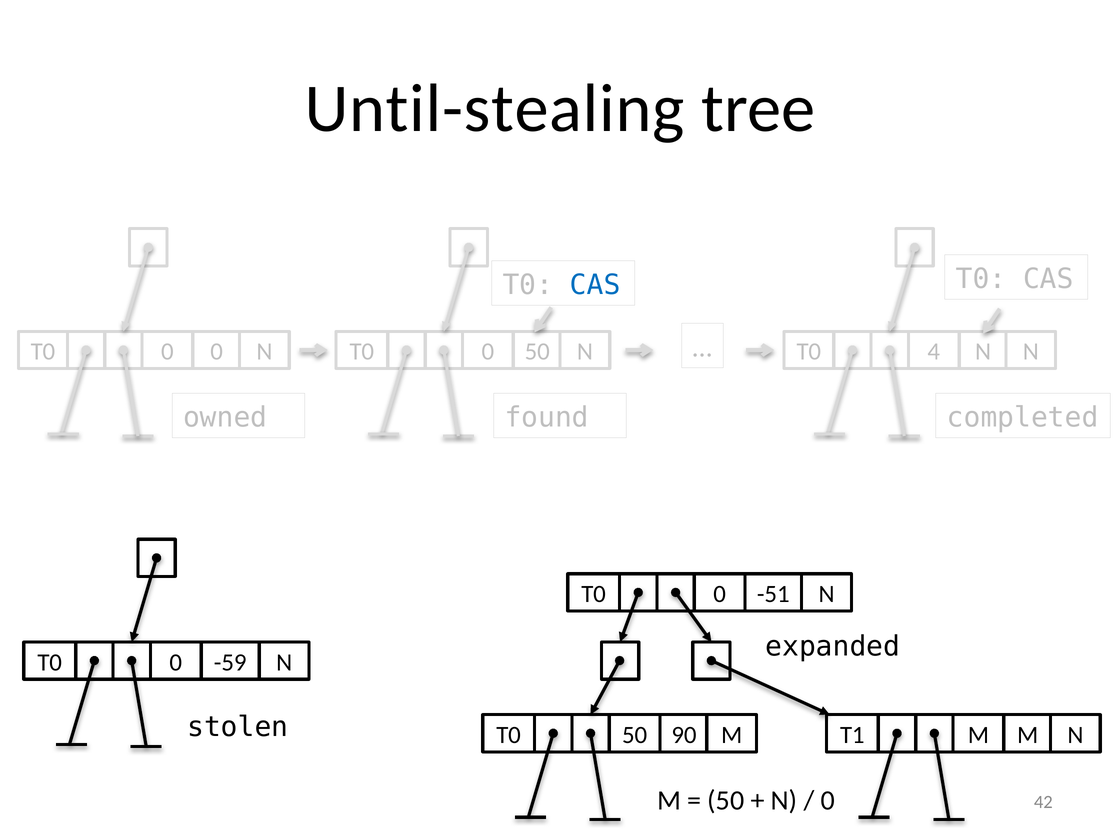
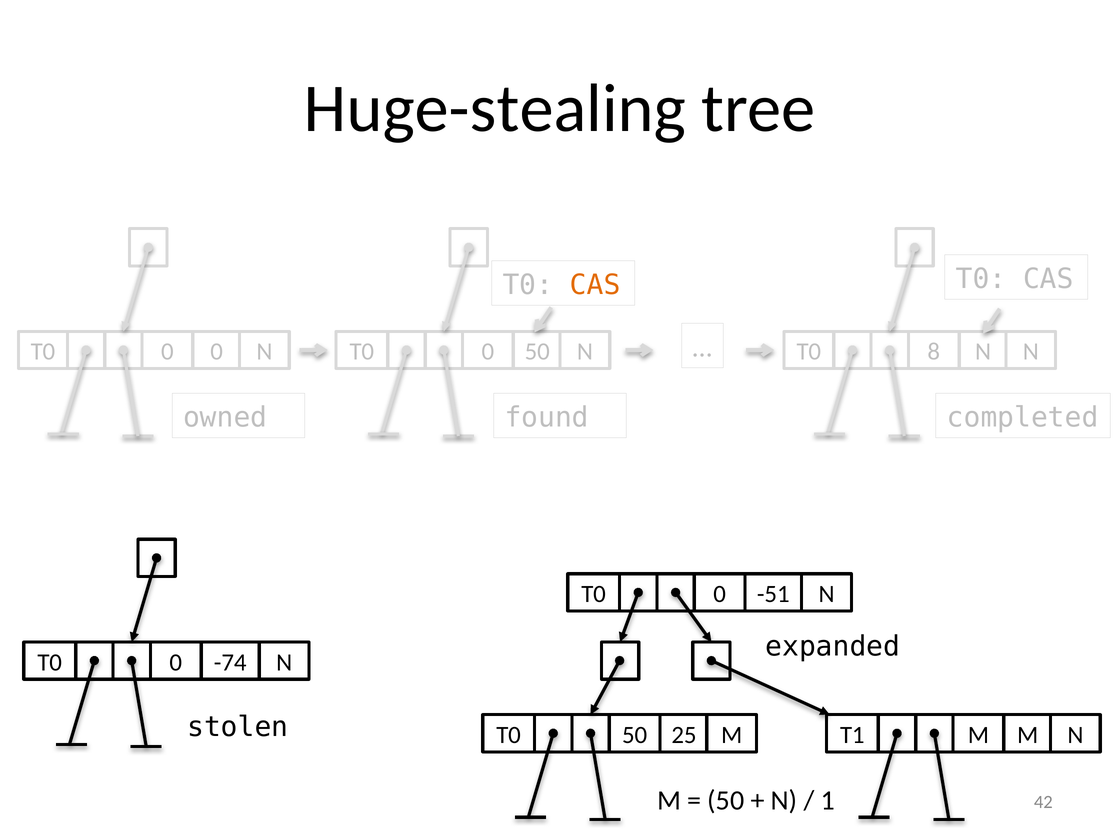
Until-stealing: Until-stealing -> Huge-stealing (495, 108)
CAS colour: blue -> orange (595, 285)
4: 4 -> 8 (934, 352)
-59: -59 -> -74 (230, 662)
90: 90 -> 25 (684, 735)
0: 0 -> 1 (828, 801)
